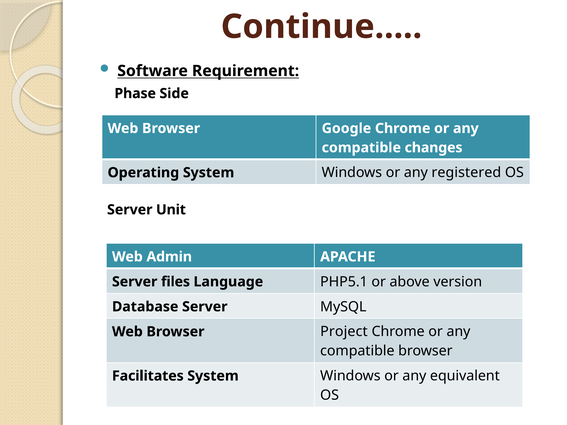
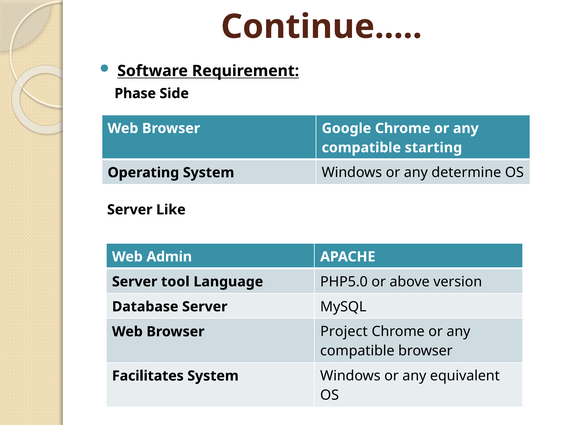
changes: changes -> starting (433, 148)
registered: registered -> determine (466, 173)
Unit: Unit -> Like (171, 210)
files: files -> tool (175, 282)
PHP5.1: PHP5.1 -> PHP5.0 (344, 282)
